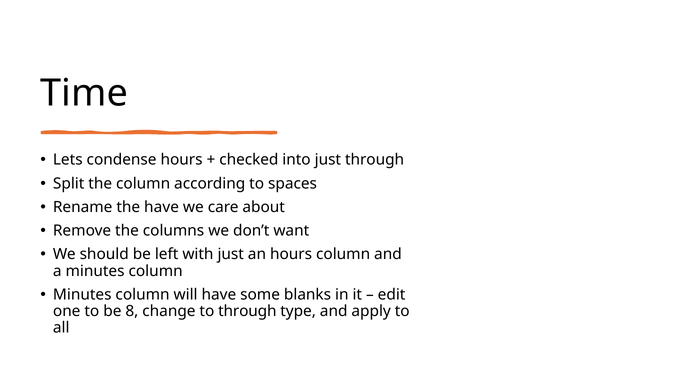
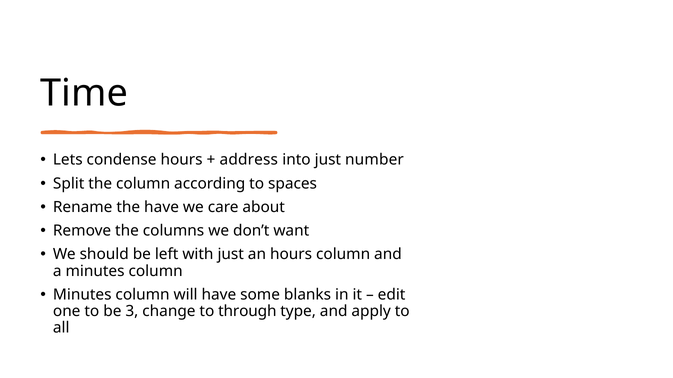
checked: checked -> address (249, 160)
just through: through -> number (374, 160)
8: 8 -> 3 (132, 312)
